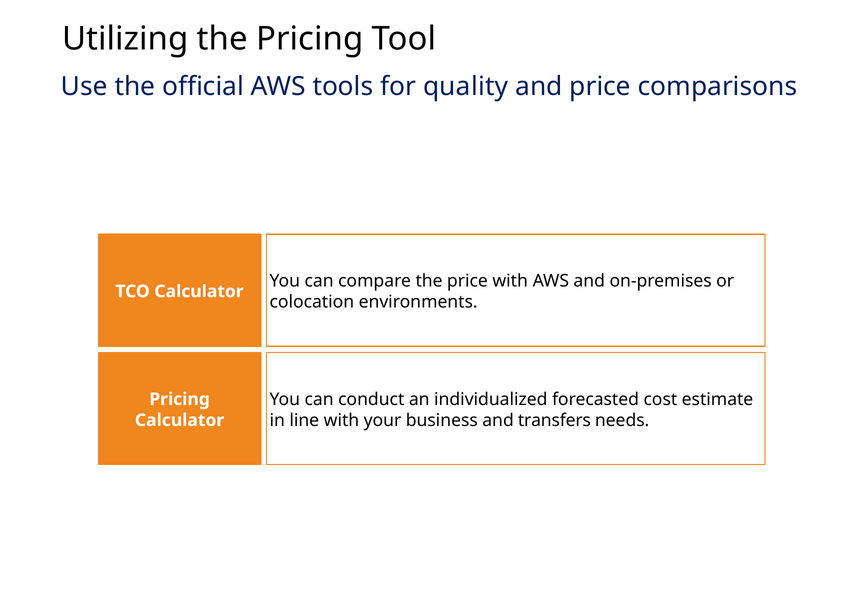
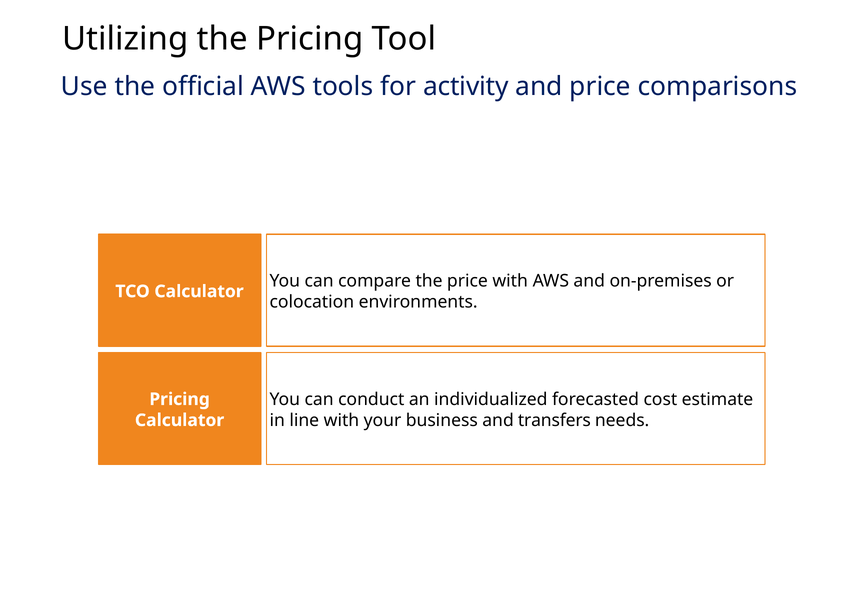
quality: quality -> activity (466, 86)
